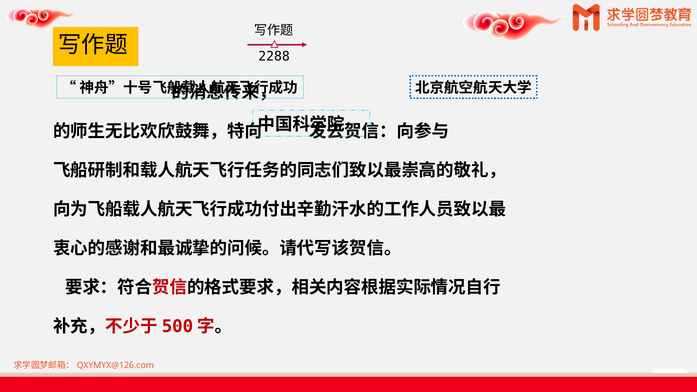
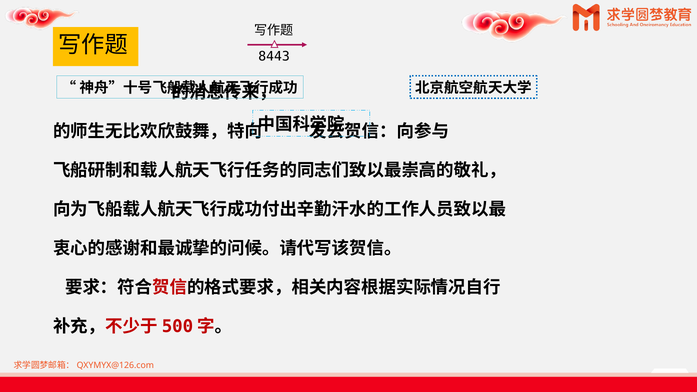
2288: 2288 -> 8443 (274, 56)
